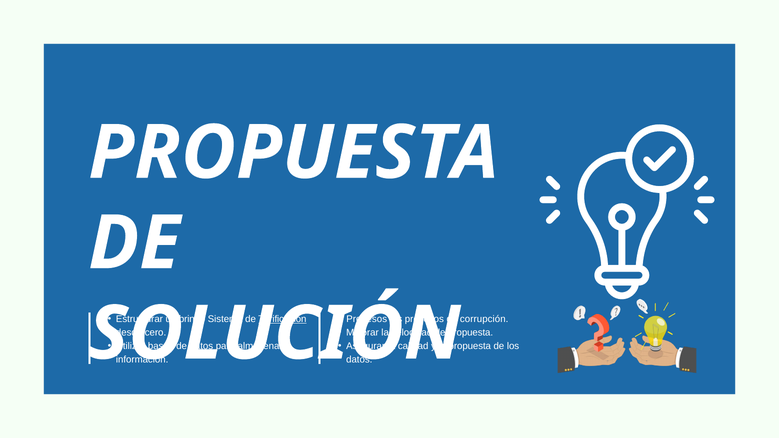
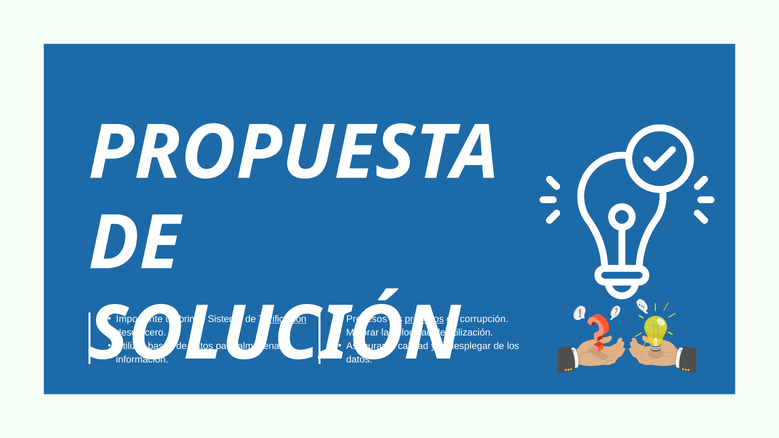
Estructurar: Estructurar -> Importante (139, 319)
procesos underline: none -> present (424, 319)
propuesta: propuesta -> utilización (471, 333)
propuesta: propuesta -> desplegar (470, 346)
